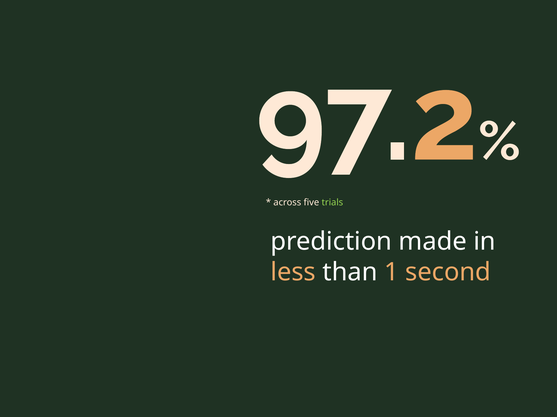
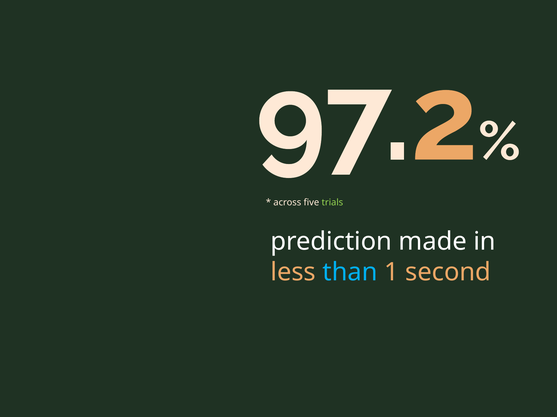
than colour: white -> light blue (350, 273)
